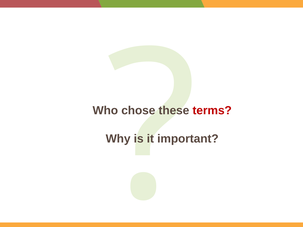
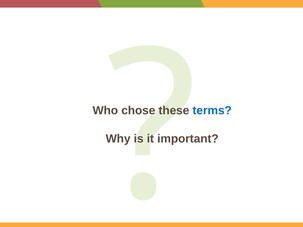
terms colour: red -> blue (212, 111)
